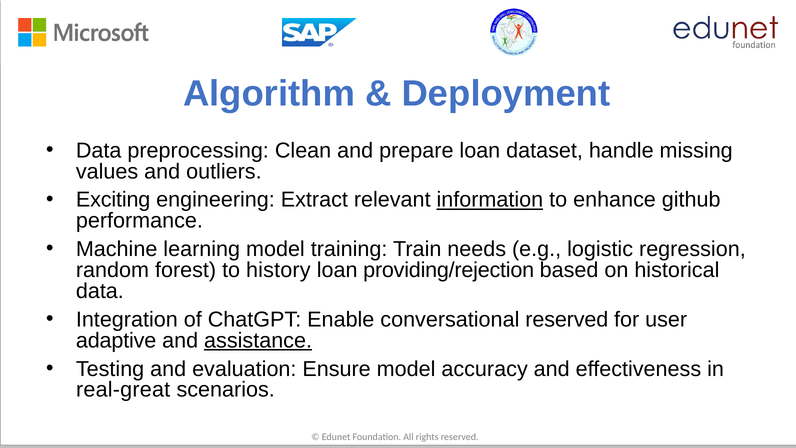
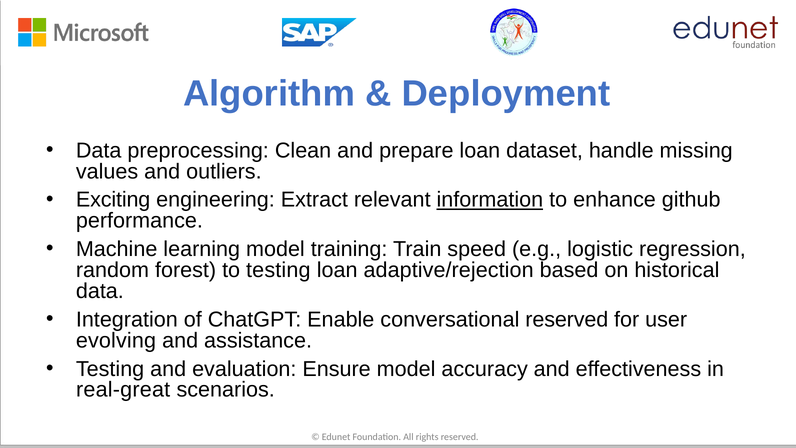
needs: needs -> speed (477, 249)
to history: history -> testing (278, 270)
providing/rejection: providing/rejection -> adaptive/rejection (449, 270)
adaptive: adaptive -> evolving (116, 340)
assistance underline: present -> none (258, 340)
